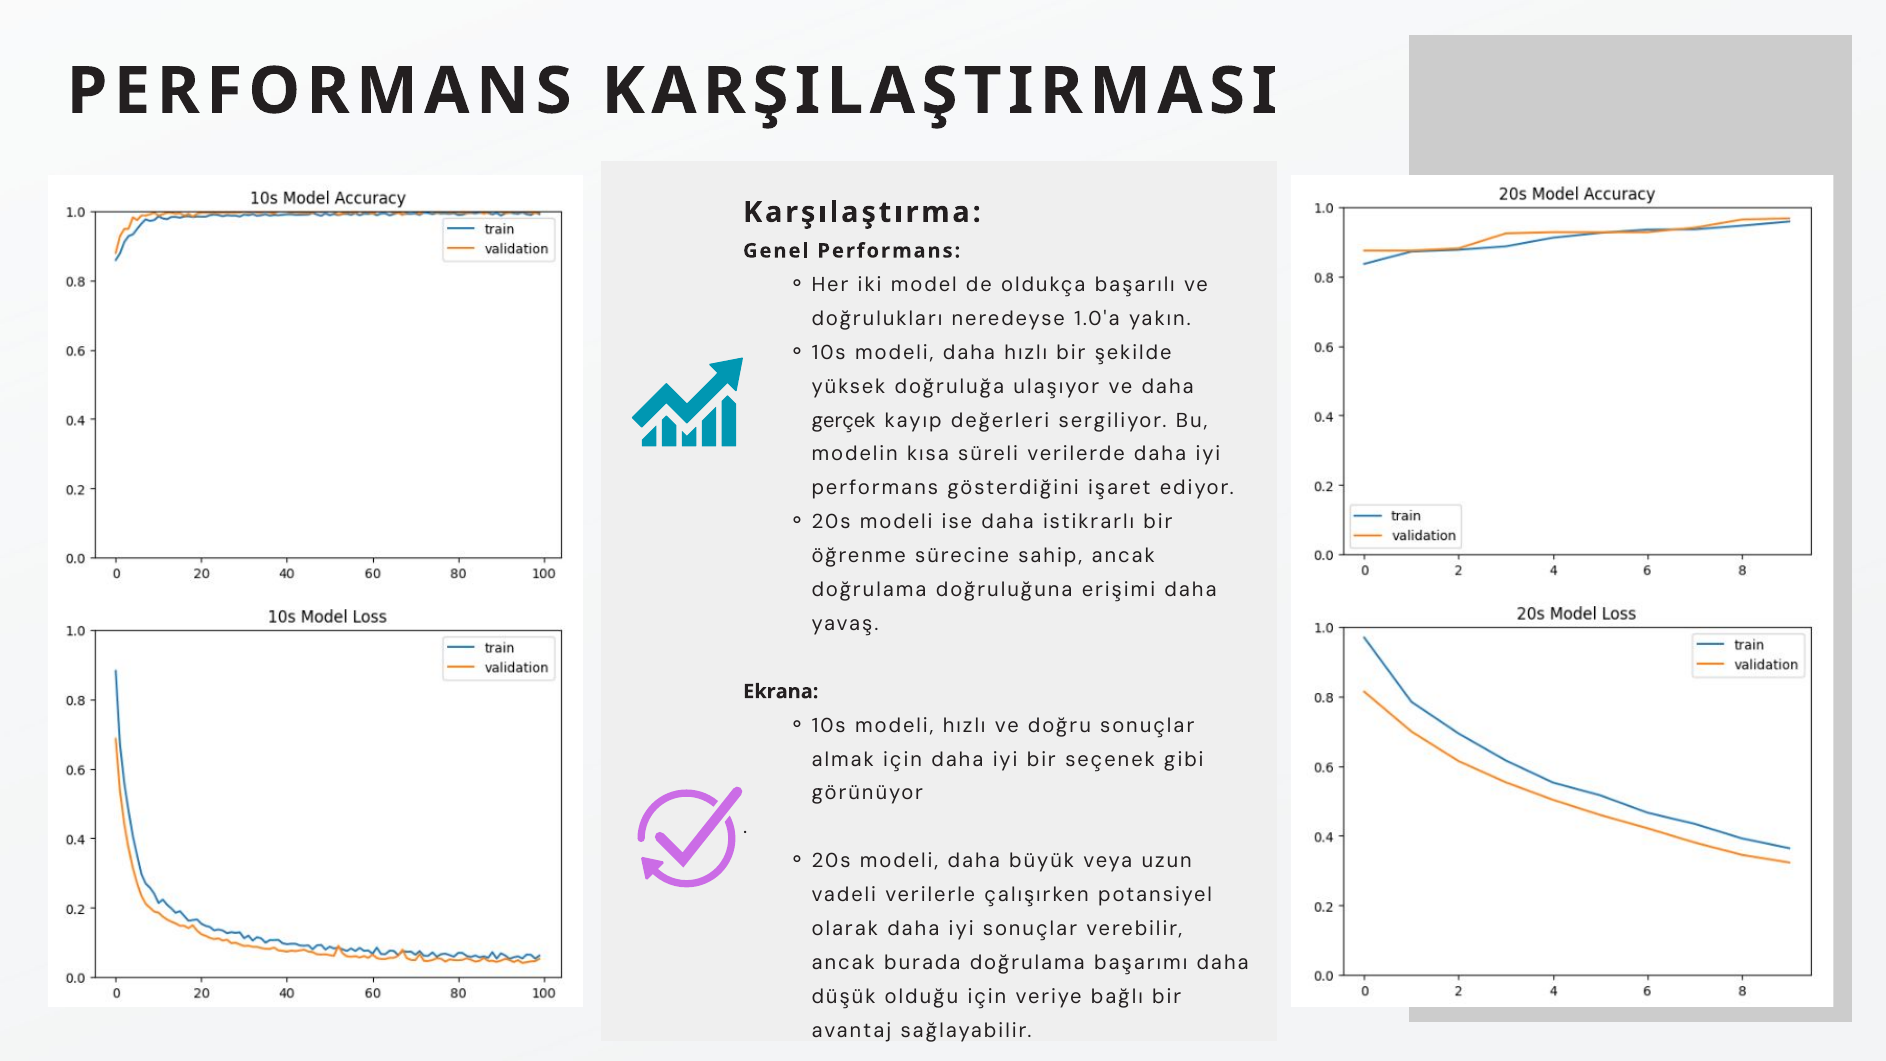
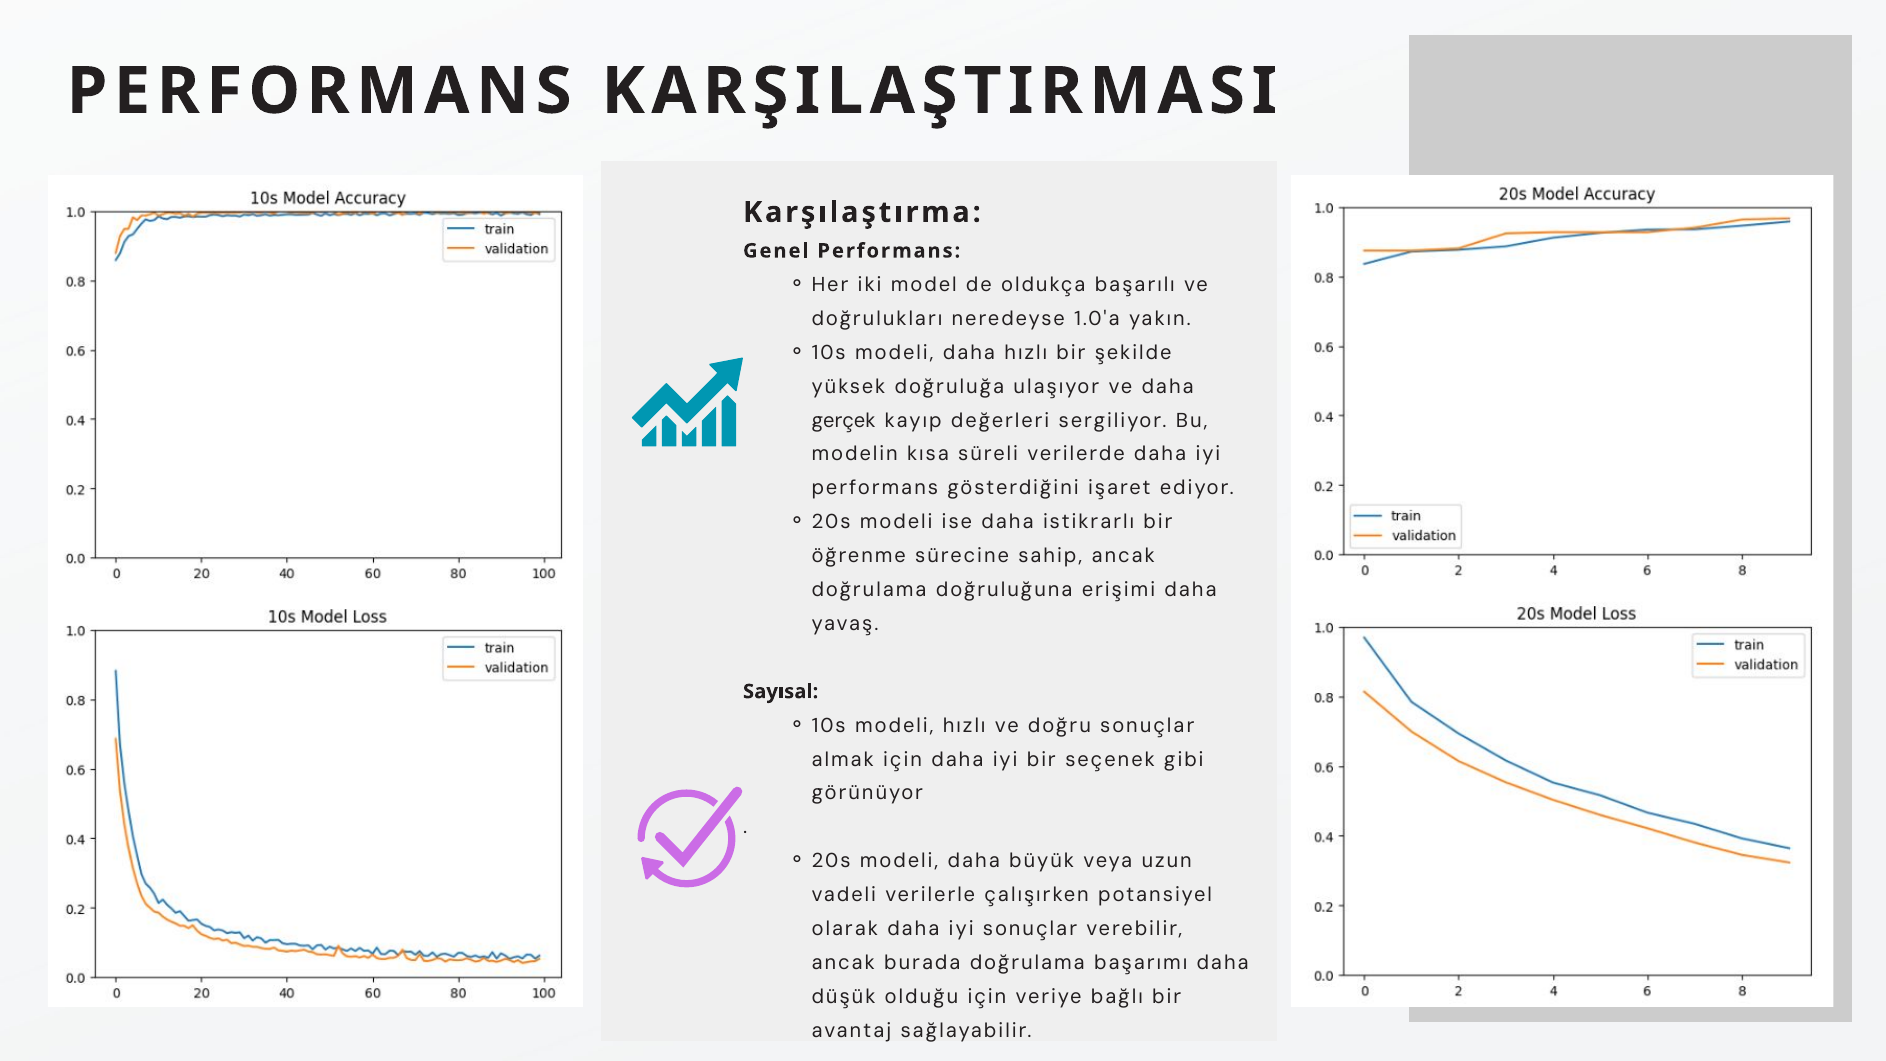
Ekrana: Ekrana -> Sayısal (781, 692)
